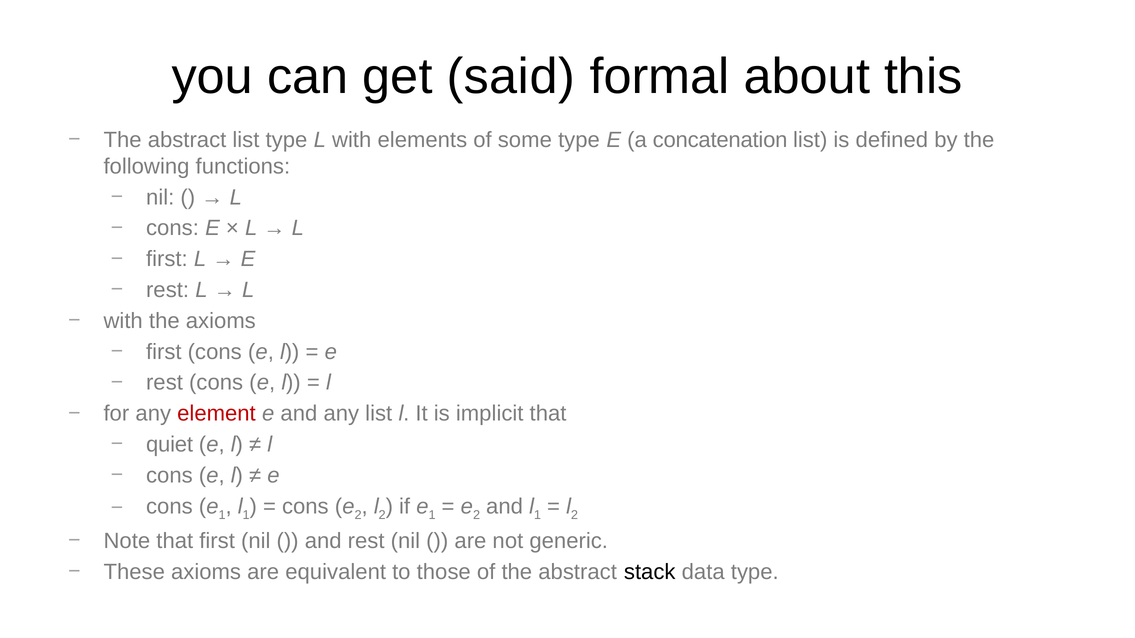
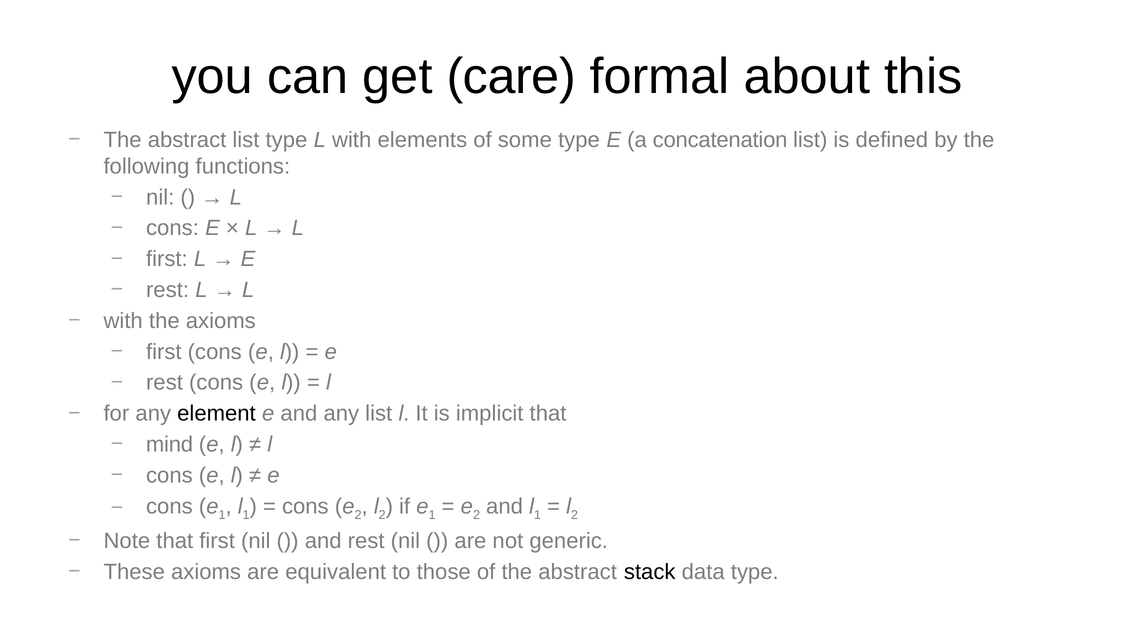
said: said -> care (511, 77)
element colour: red -> black (216, 414)
quiet: quiet -> mind (170, 445)
